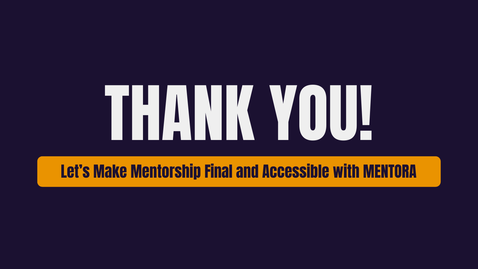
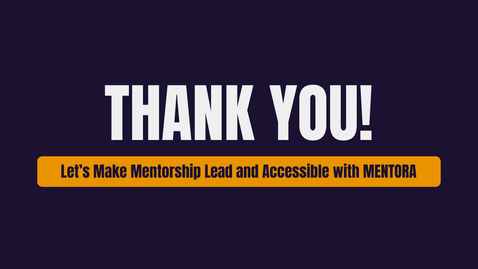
Final: Final -> Lead (219, 173)
